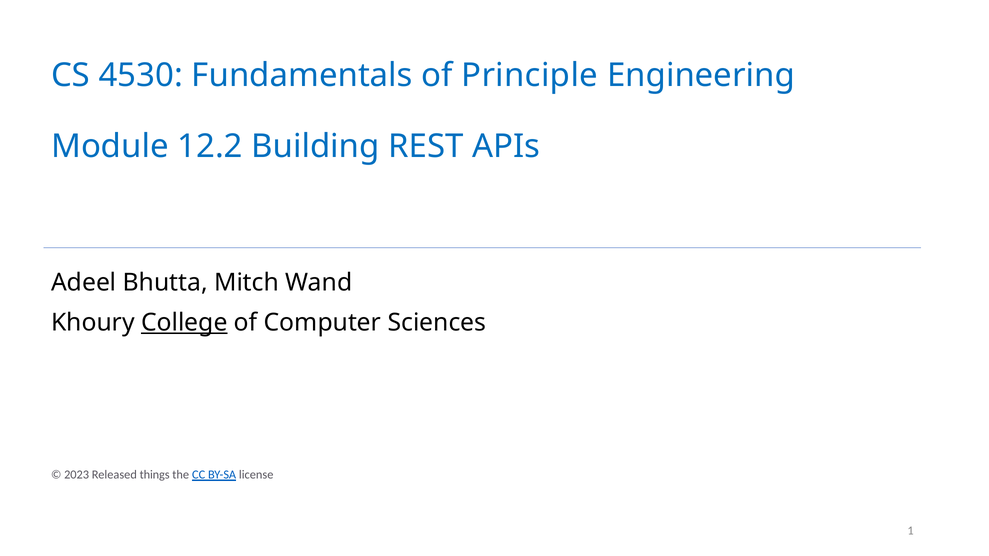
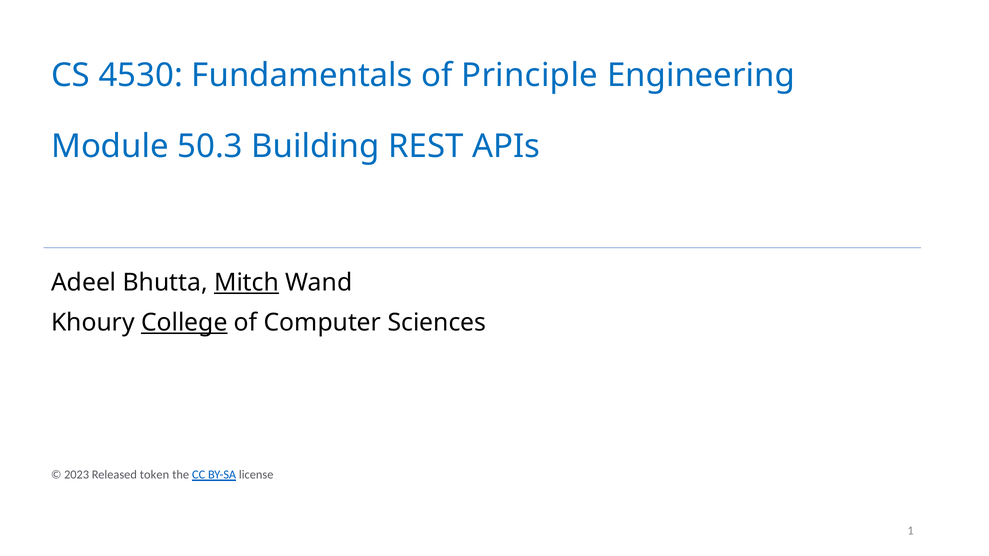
12.2: 12.2 -> 50.3 (210, 147)
Mitch underline: none -> present (247, 283)
things: things -> token (155, 475)
